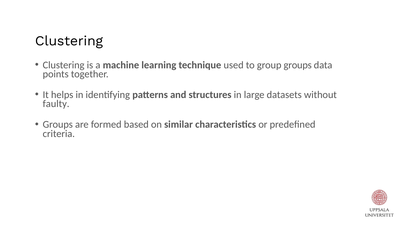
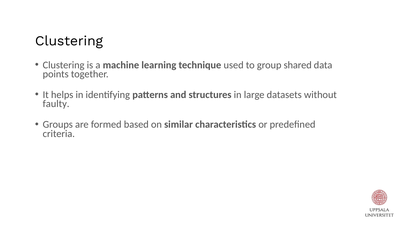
group groups: groups -> shared (298, 65)
